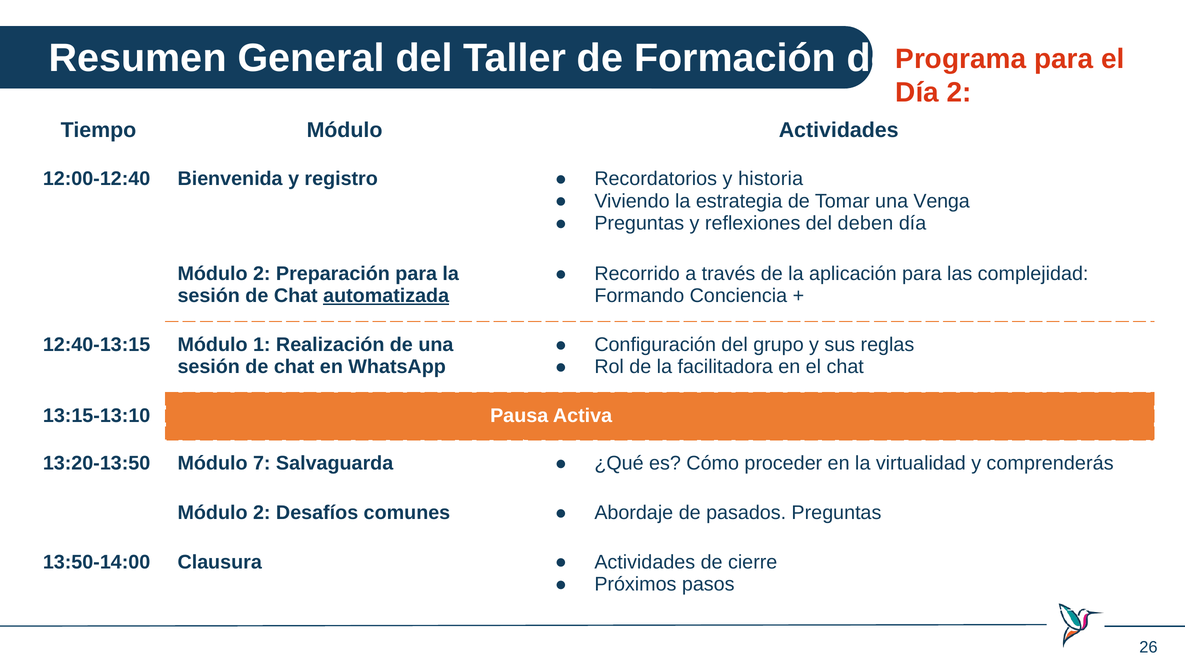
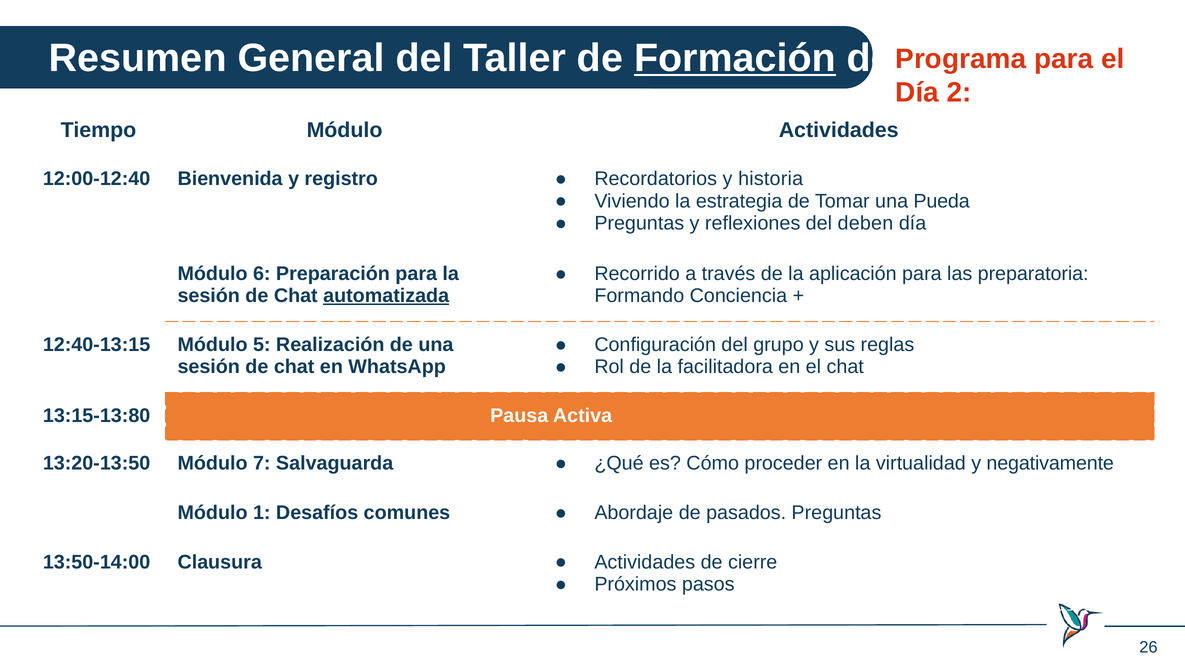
Formación underline: none -> present (735, 58)
Venga: Venga -> Pueda (942, 201)
complejidad: complejidad -> preparatoria (1033, 274)
2: 2 -> 6 (262, 274)
1: 1 -> 5 (262, 345)
13:15-13:10: 13:15-13:10 -> 13:15-13:80 (97, 416)
comprenderás: comprenderás -> negativamente (1050, 463)
2: 2 -> 1 (262, 512)
